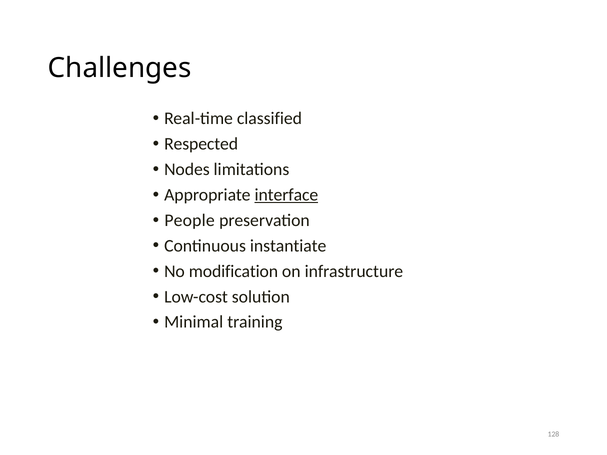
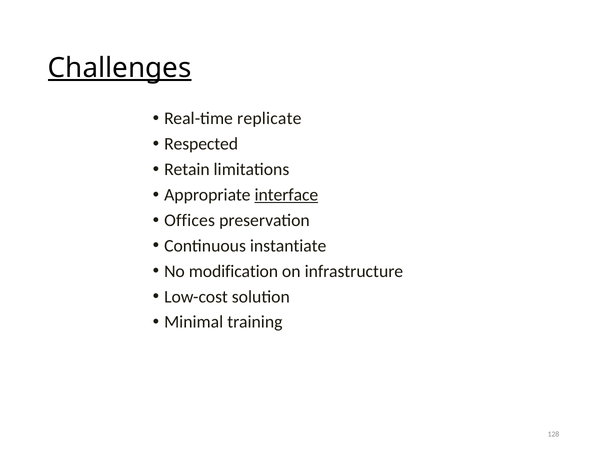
Challenges underline: none -> present (120, 68)
classified: classified -> replicate (269, 119)
Nodes: Nodes -> Retain (187, 170)
People: People -> Offices (190, 221)
